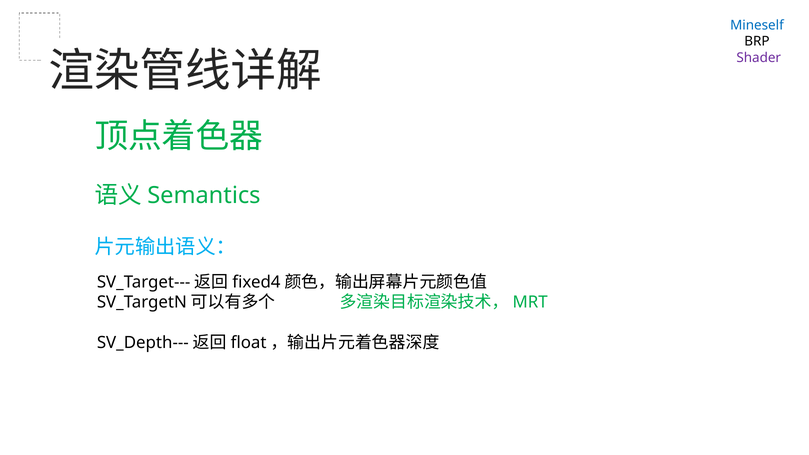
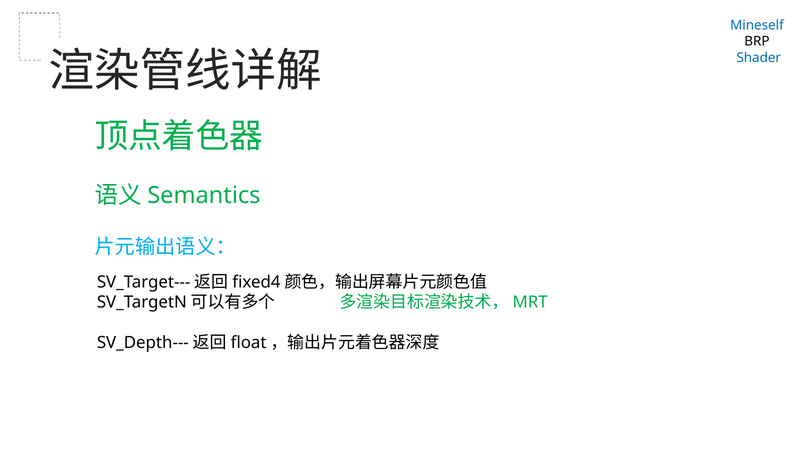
Shader colour: purple -> blue (759, 58)
